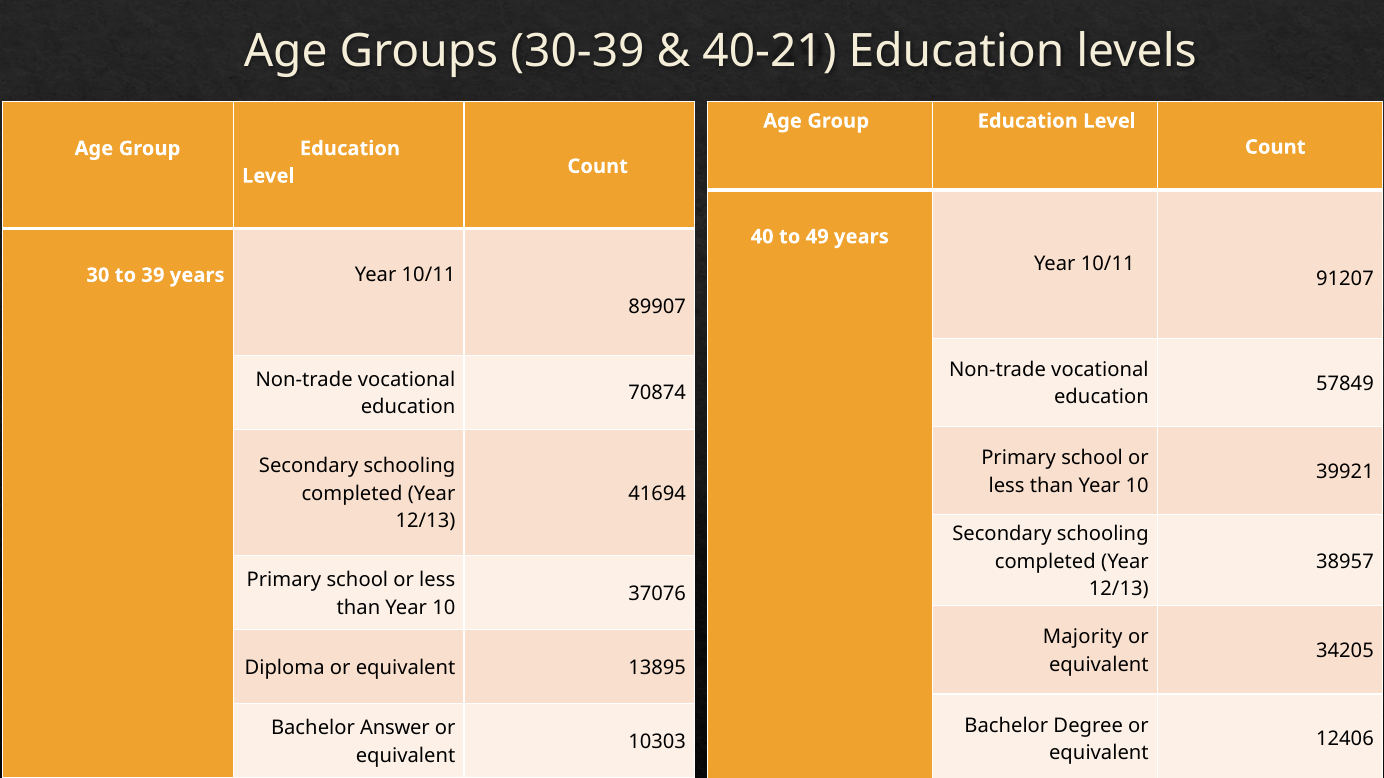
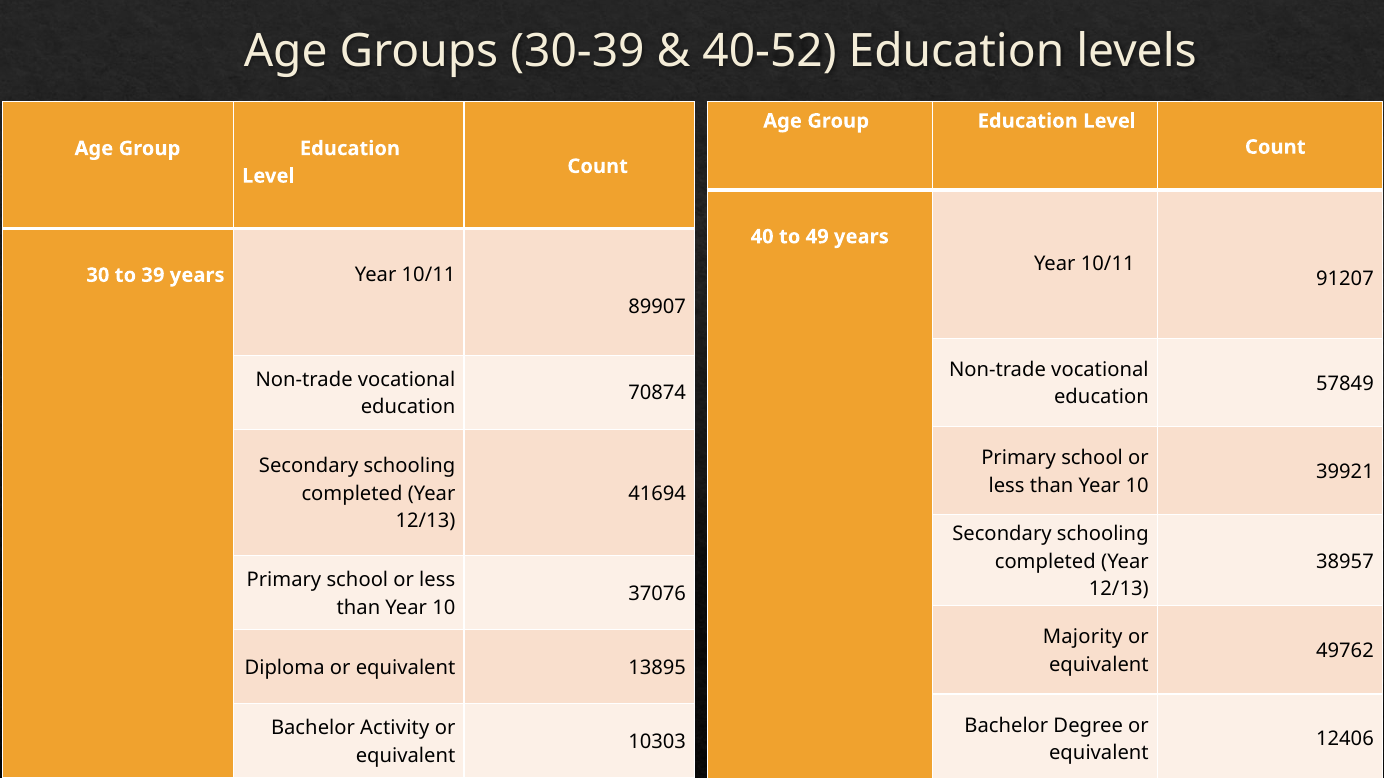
40-21: 40-21 -> 40-52 (770, 52)
34205: 34205 -> 49762 (1345, 651)
Answer: Answer -> Activity (395, 729)
